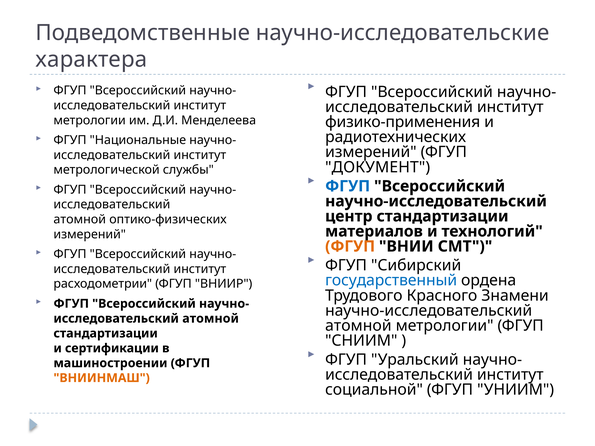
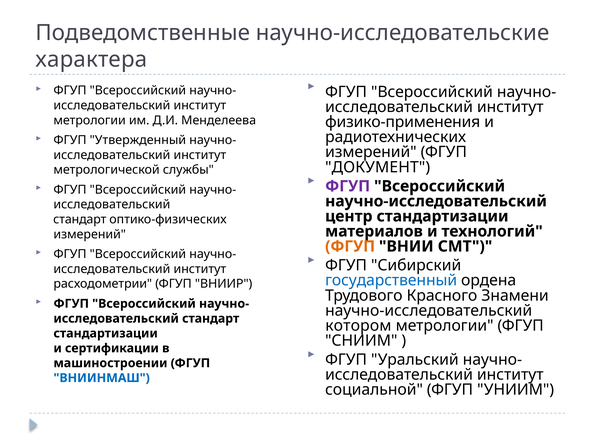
Национальные: Национальные -> Утвержденный (138, 140)
ФГУП colour: blue -> purple (348, 186)
атомной: атомной -> стандарт (80, 220)
атомной: атомной -> стандарт (211, 319)
атомной: атомной -> котором (358, 326)
ВНИИНМАШ colour: orange -> blue (102, 378)
